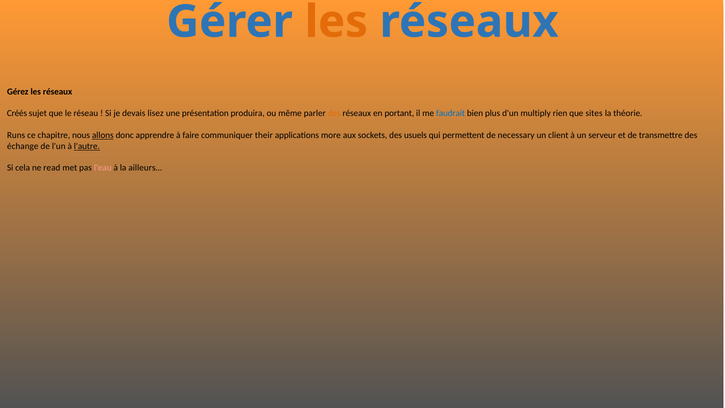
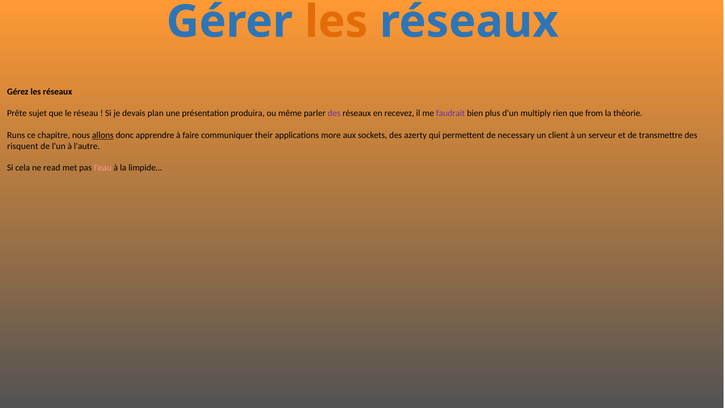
Créés: Créés -> Prête (17, 113)
lisez: lisez -> plan (156, 113)
des colour: orange -> purple (334, 113)
portant: portant -> recevez (399, 113)
faudrait colour: blue -> purple (450, 113)
sites: sites -> from (594, 113)
usuels: usuels -> azerty (415, 135)
échange: échange -> risquent (23, 146)
l'autre underline: present -> none (87, 146)
ailleurs…: ailleurs… -> limpide… (145, 168)
